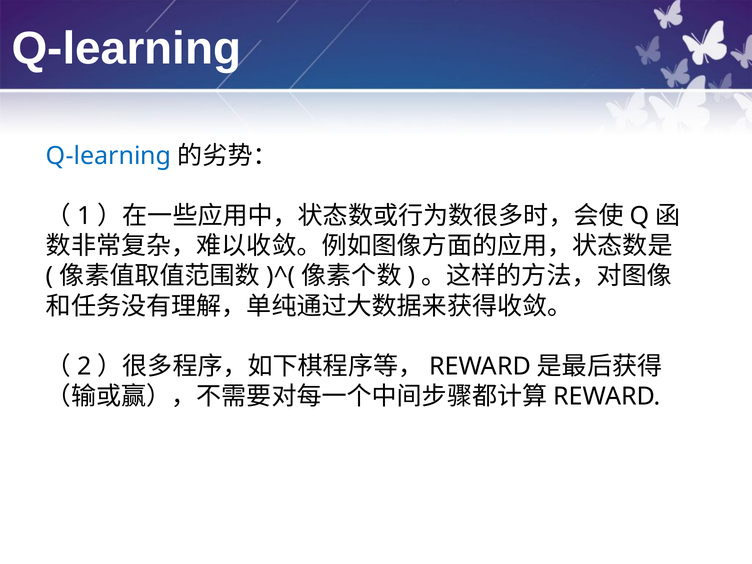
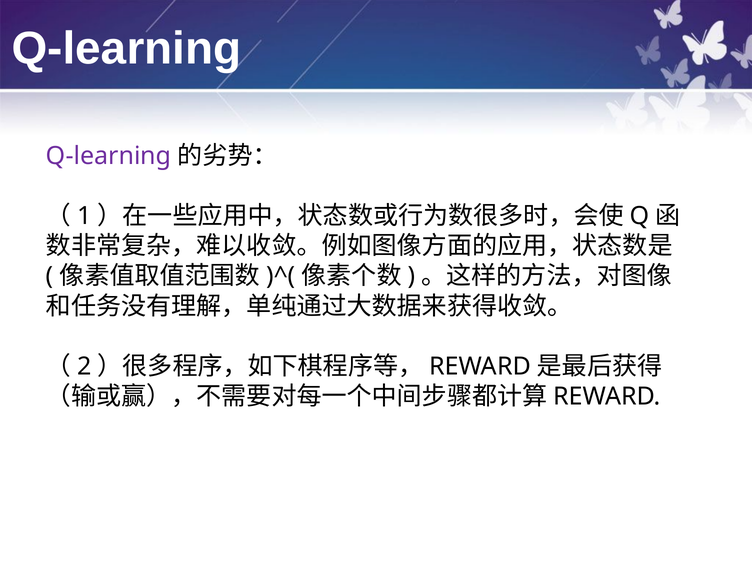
Q-learning colour: blue -> purple (109, 156)
